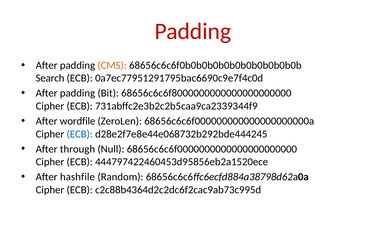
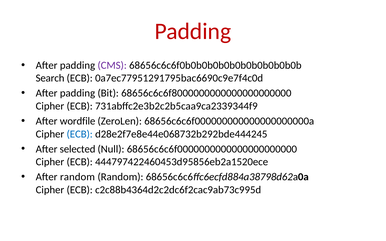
CMS colour: orange -> purple (112, 65)
through: through -> selected (78, 149)
After hashfile: hashfile -> random (77, 177)
